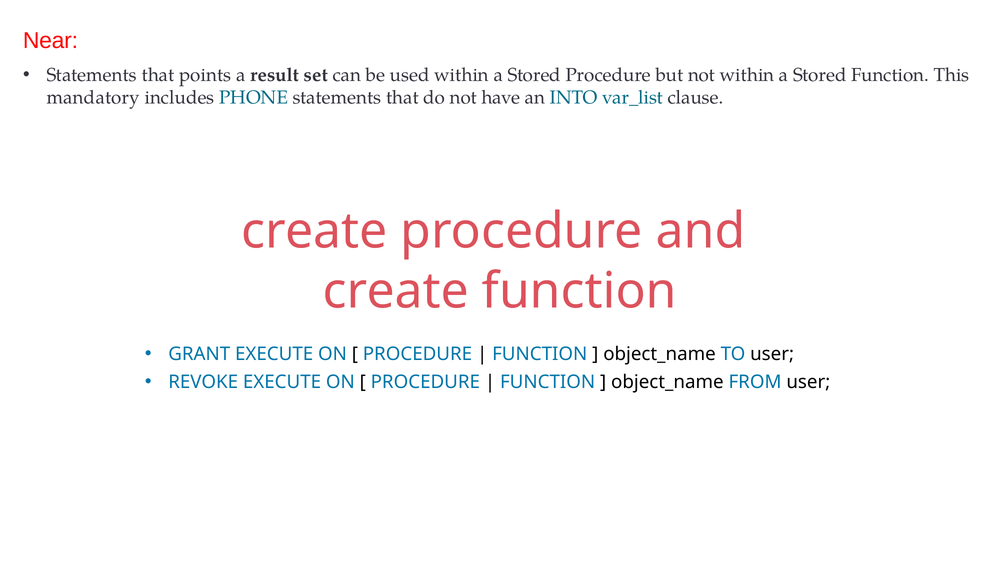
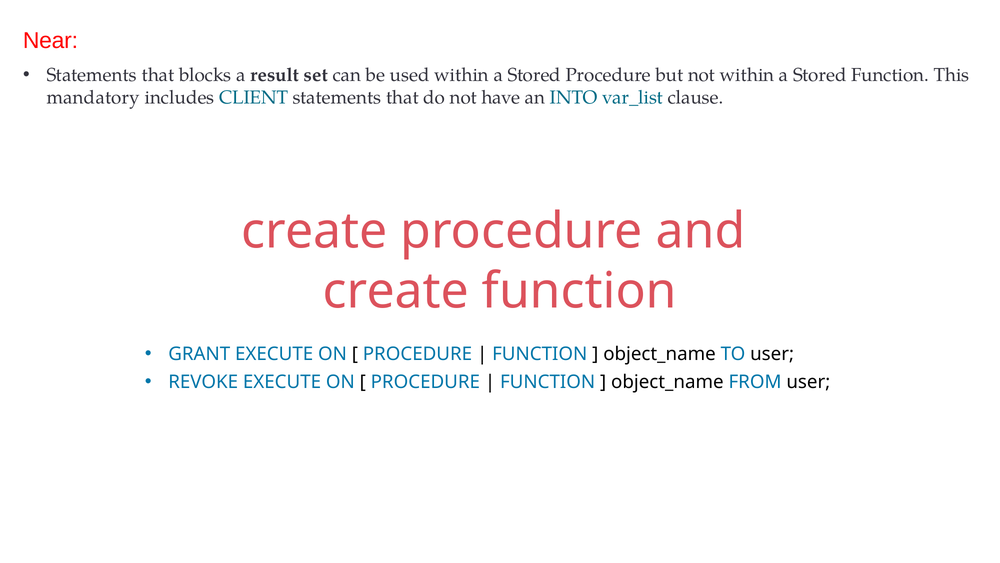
points: points -> blocks (205, 75)
PHONE: PHONE -> CLIENT (254, 98)
